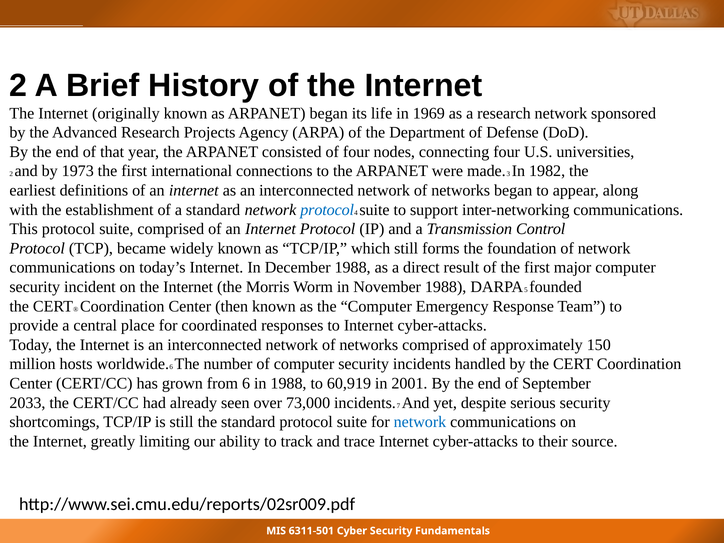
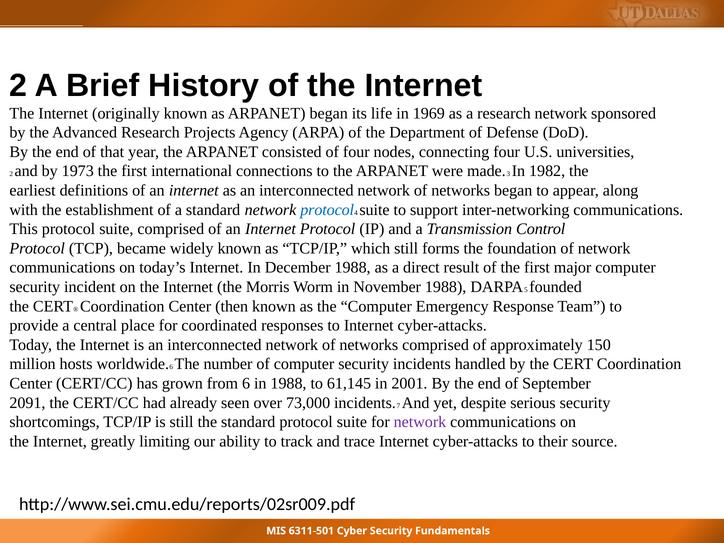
60,919: 60,919 -> 61,145 (349, 383)
2033: 2033 -> 2091 (27, 403)
network colour: blue -> purple (420, 422)
